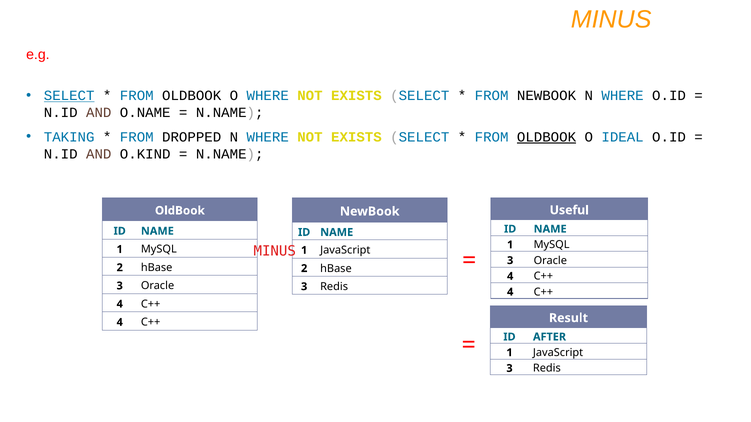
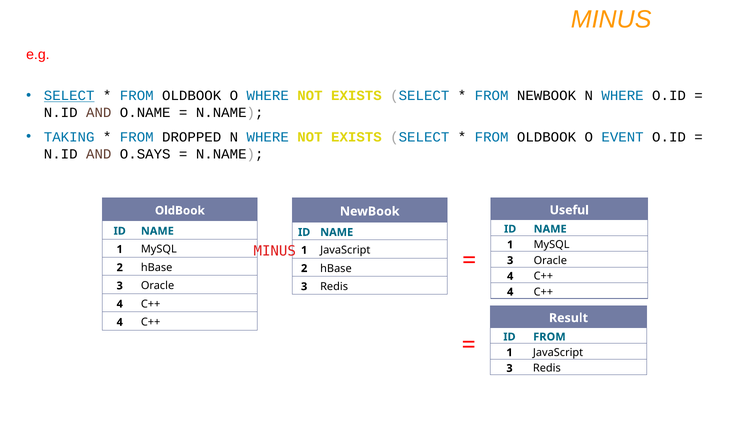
OLDBOOK underline: present -> none (547, 137)
IDEAL: IDEAL -> EVENT (623, 137)
O.KIND: O.KIND -> O.SAYS (145, 154)
ID AFTER: AFTER -> FROM (549, 337)
